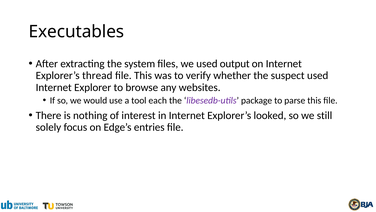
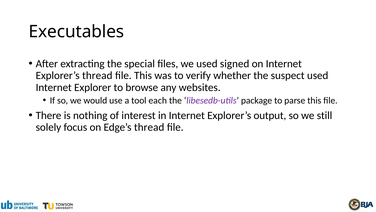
system: system -> special (140, 64)
output: output -> signed (235, 64)
looked: looked -> output (270, 115)
Edge’s entries: entries -> thread (149, 127)
